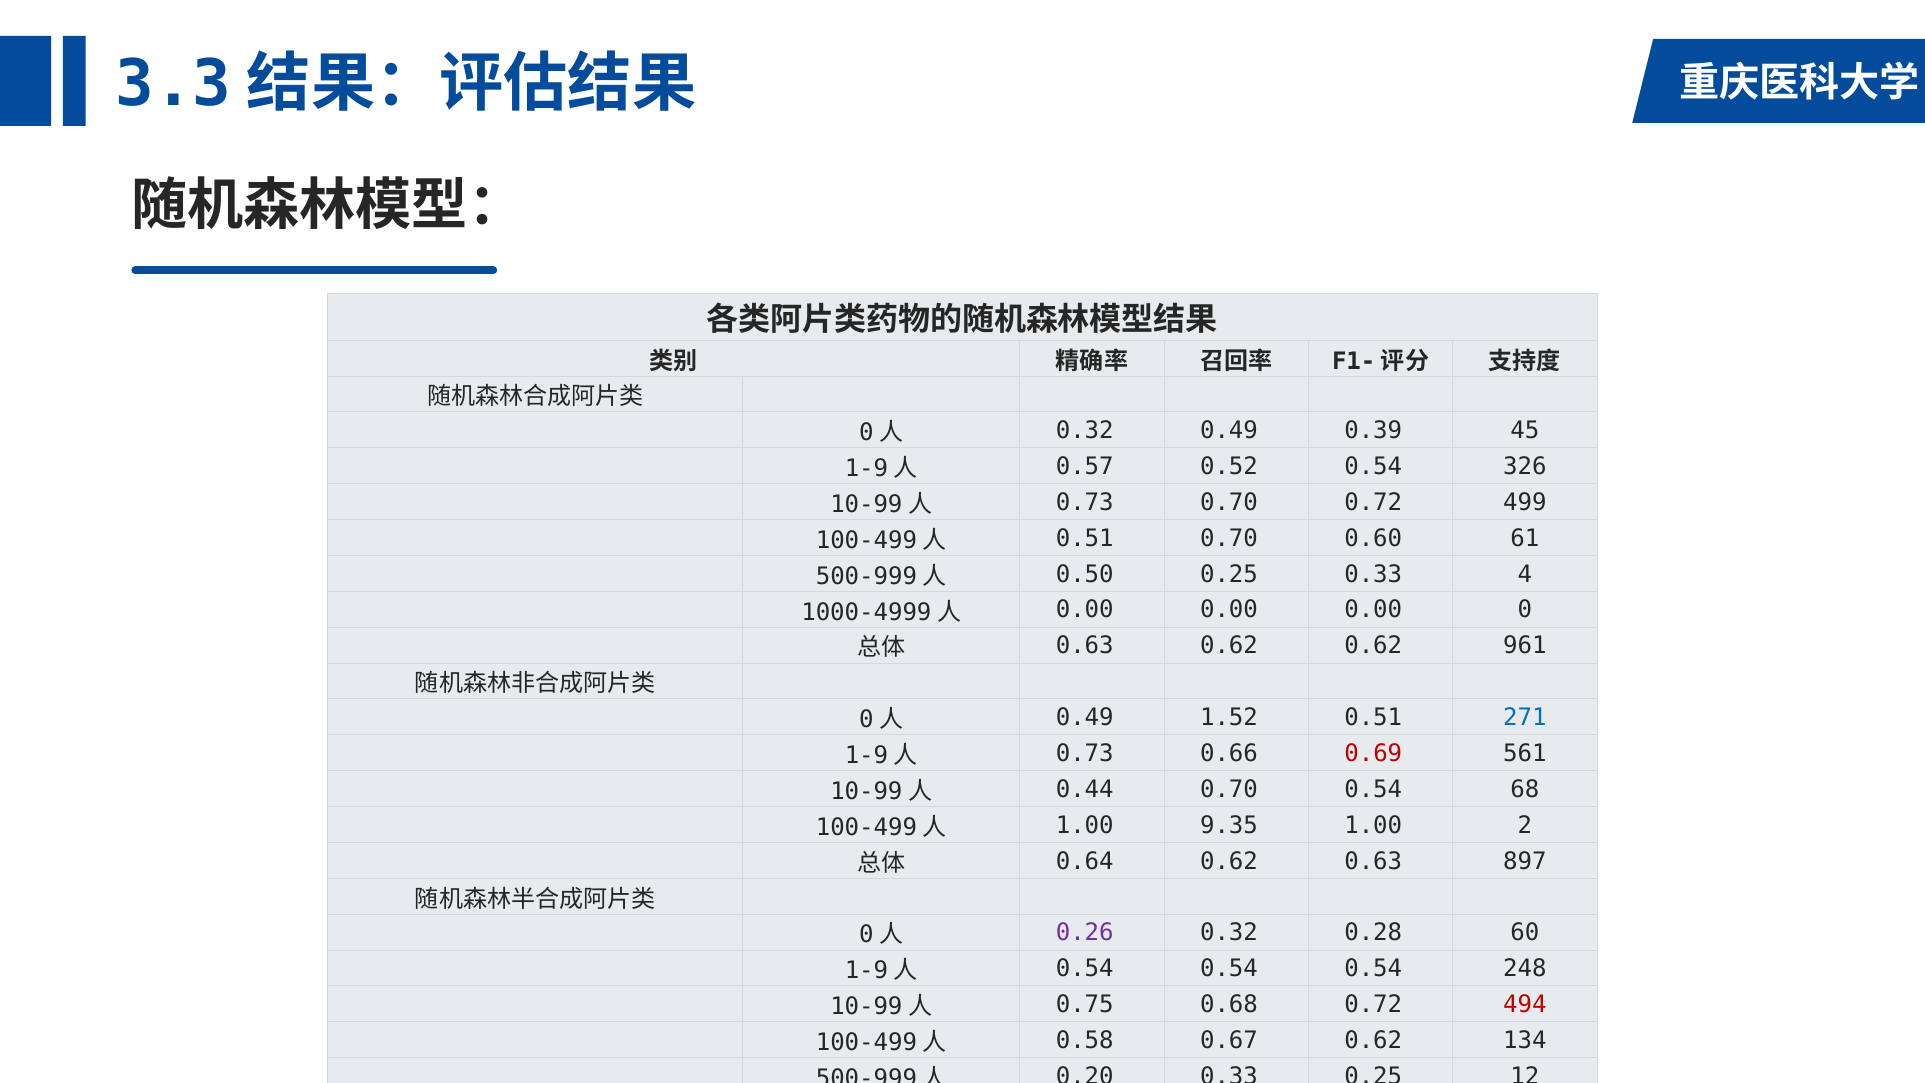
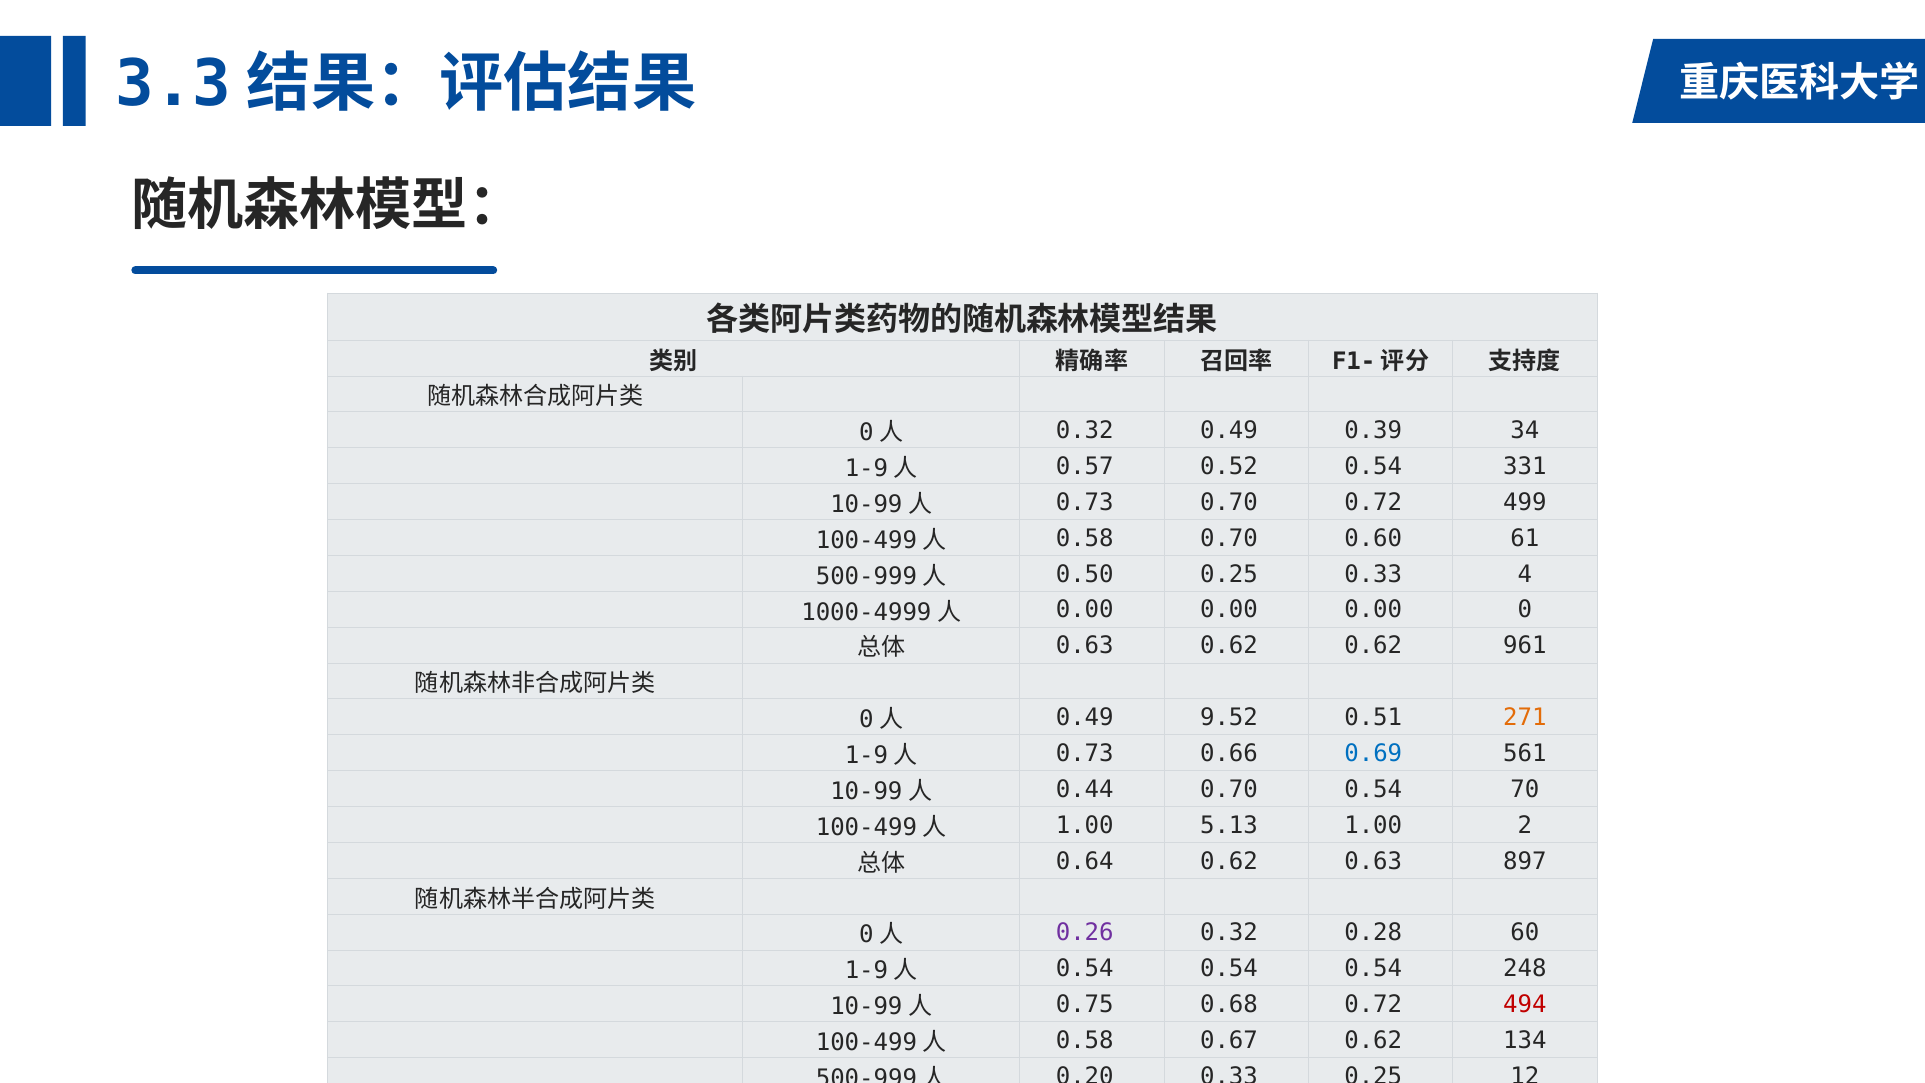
45: 45 -> 34 (1525, 431)
326: 326 -> 331 (1525, 466)
0.51: 0.51 -> 0.58 (1085, 538)
1.52: 1.52 -> 9.52 (1229, 718)
271 colour: blue -> orange (1525, 718)
0.69 colour: red -> blue (1373, 753)
68: 68 -> 70 (1525, 789)
9.35: 9.35 -> 5.13 (1229, 825)
